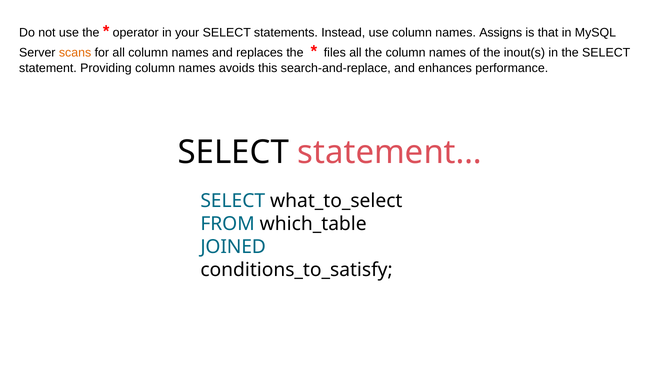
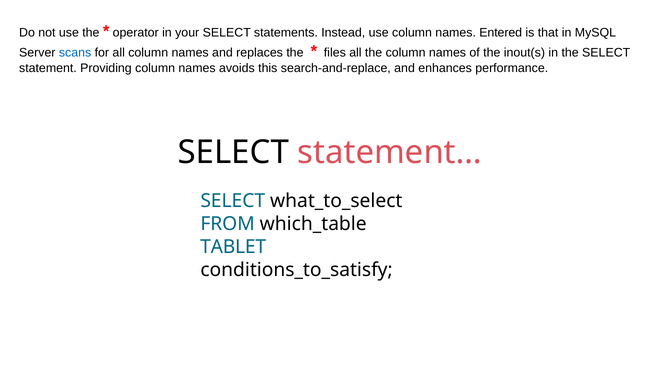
Assigns: Assigns -> Entered (501, 33)
scans colour: orange -> blue (75, 53)
JOINED: JOINED -> TABLET (233, 247)
